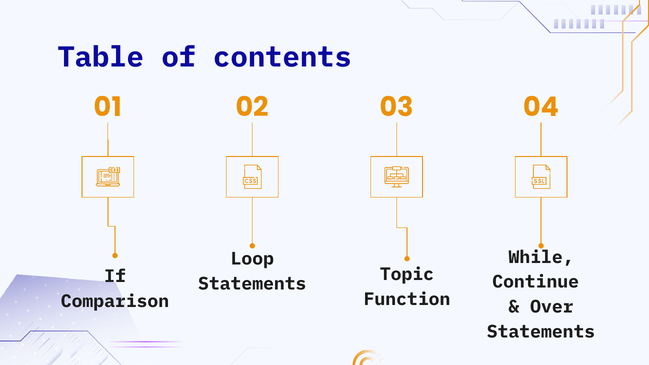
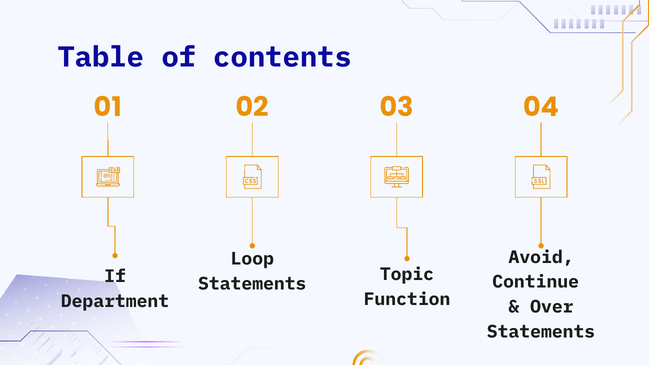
While: While -> Avoid (541, 257)
Comparison: Comparison -> Department (115, 301)
